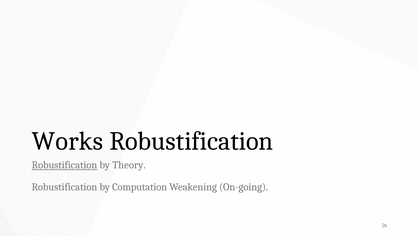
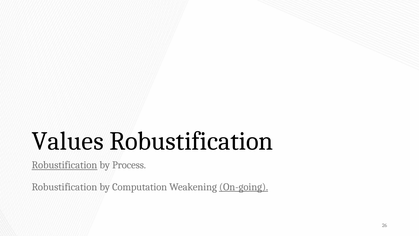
Works: Works -> Values (68, 141)
Theory: Theory -> Process (129, 165)
On-going underline: none -> present (244, 187)
